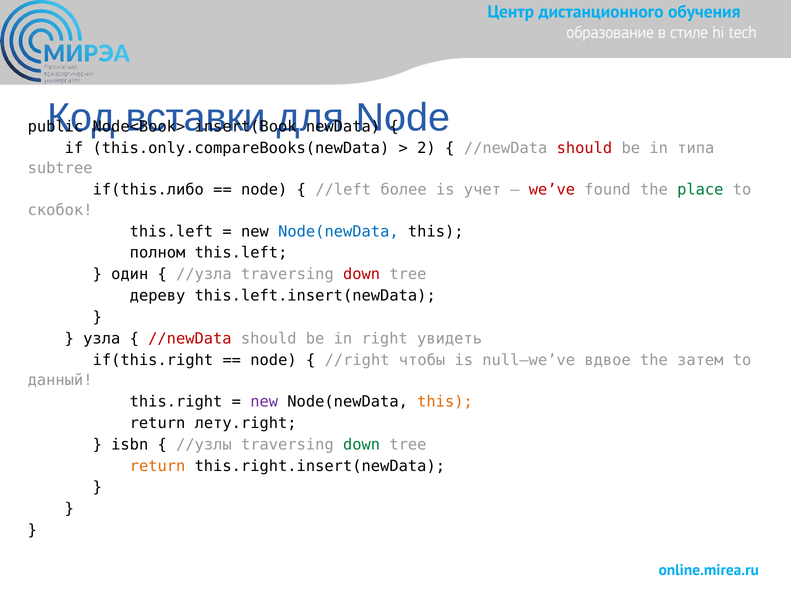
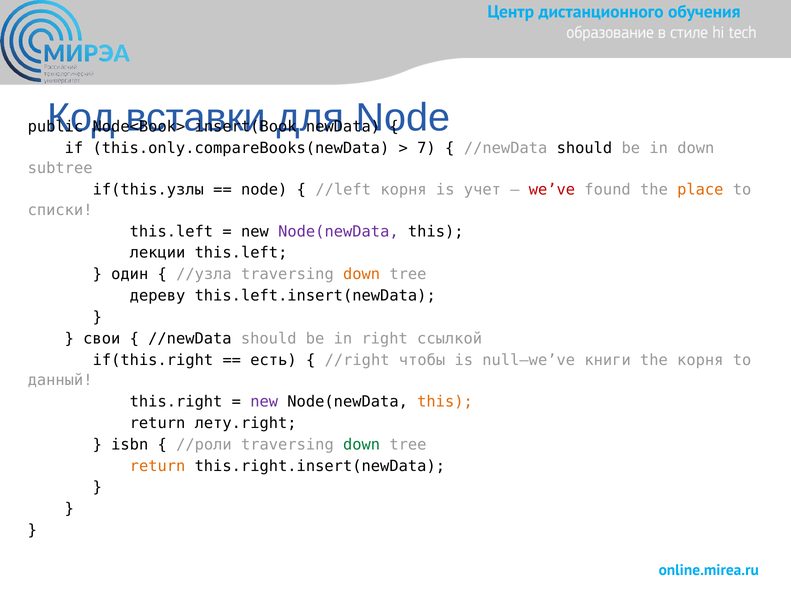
2: 2 -> 7 (426, 148)
should colour: red -> black (584, 148)
in типа: типа -> down (696, 148)
if(this.либо: if(this.либо -> if(this.узлы (148, 189)
//left более: более -> корня (404, 189)
place colour: green -> orange (700, 189)
скобок: скобок -> списки (60, 210)
Node(newData colour: blue -> purple (338, 231)
полном: полном -> лекции (158, 253)
down colour: red -> orange (362, 274)
узла: узла -> свои (102, 338)
//newData colour: red -> black (190, 338)
увидеть: увидеть -> ссылкой (450, 338)
node: node -> есть (273, 359)
вдвое: вдвое -> книги (608, 359)
the затем: затем -> корня (700, 359)
//узлы: //узлы -> //роли (204, 444)
